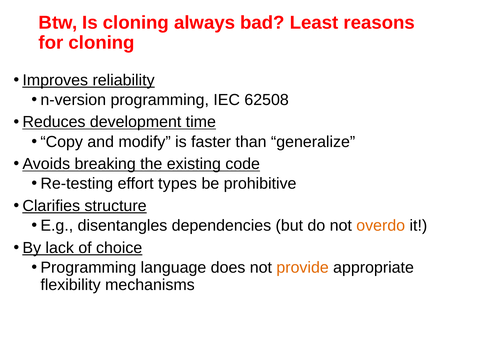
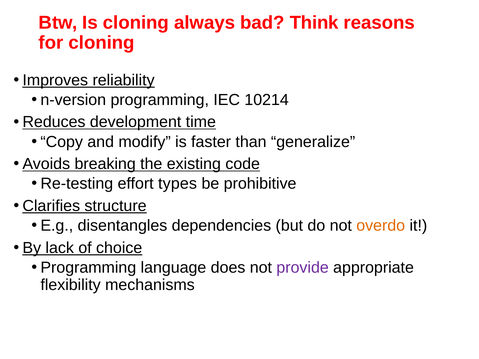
Least: Least -> Think (314, 23)
62508: 62508 -> 10214 (267, 100)
provide colour: orange -> purple (303, 268)
